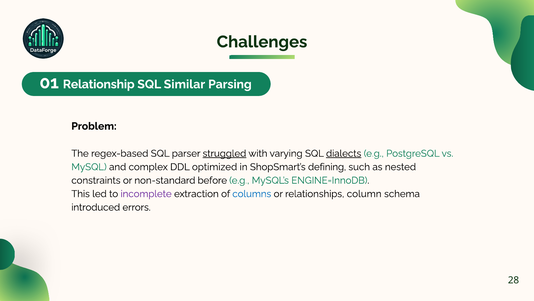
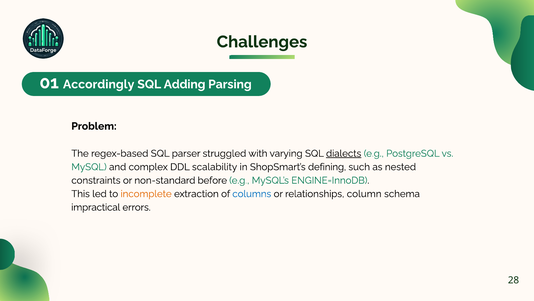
Relationship: Relationship -> Accordingly (99, 84)
Similar: Similar -> Adding (185, 84)
struggled underline: present -> none (224, 153)
optimized: optimized -> scalability (215, 167)
incomplete colour: purple -> orange (146, 194)
introduced: introduced -> impractical (96, 207)
